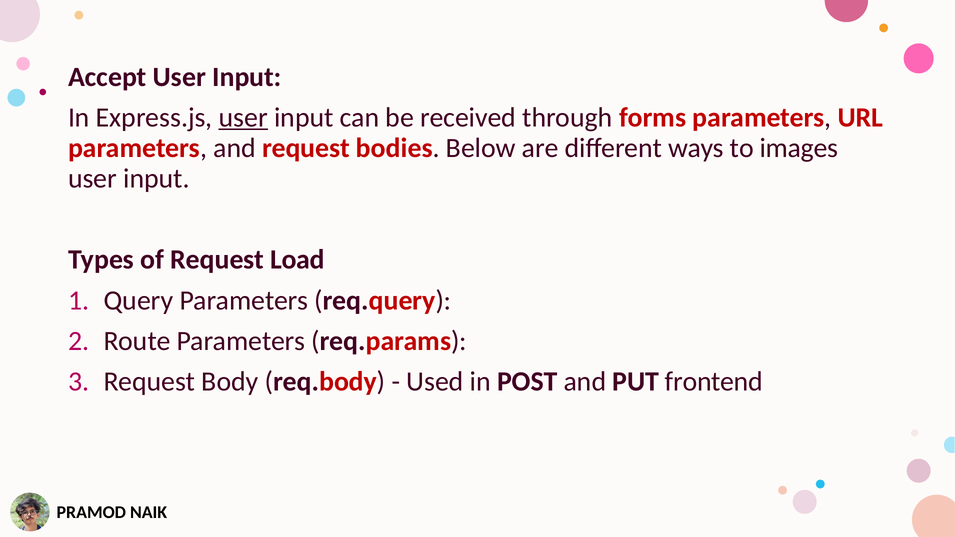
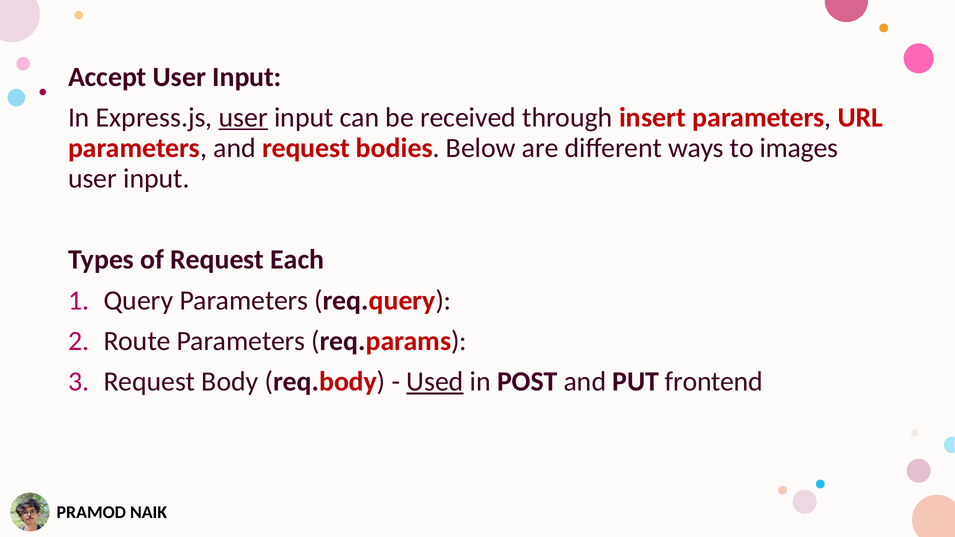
forms: forms -> insert (653, 117)
Load: Load -> Each (297, 260)
Used underline: none -> present (435, 382)
